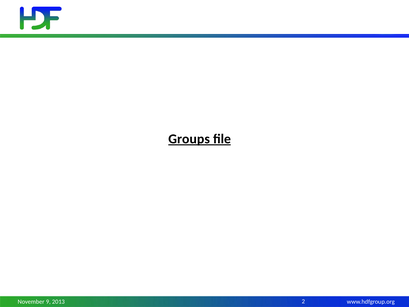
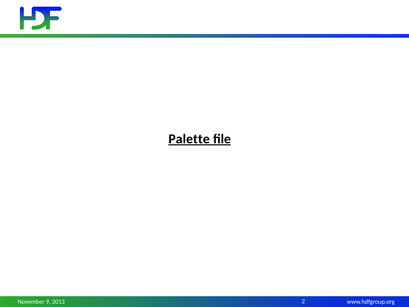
Groups: Groups -> Palette (189, 139)
